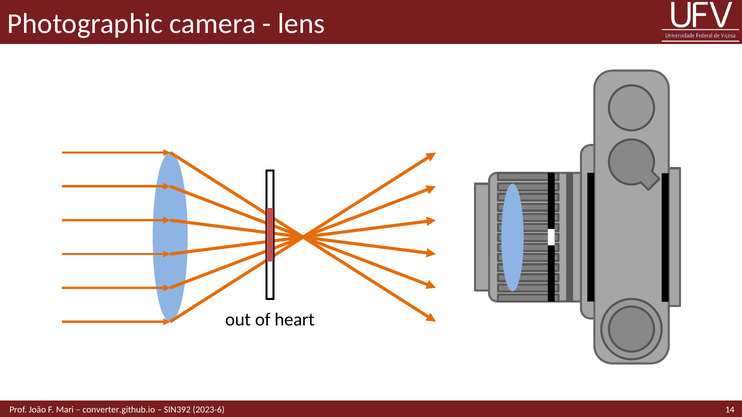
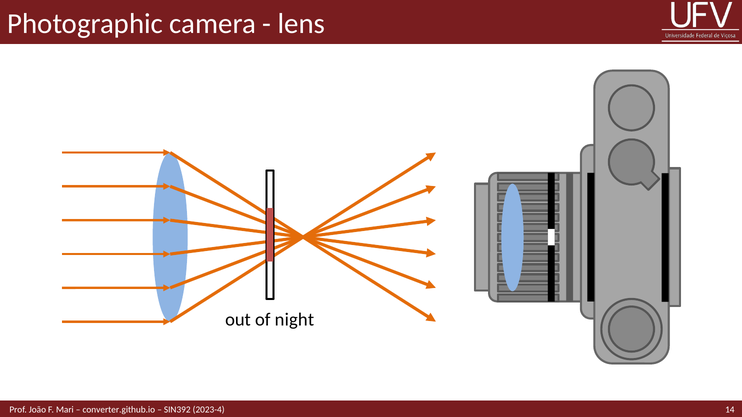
heart: heart -> night (294, 320)
2023-6: 2023-6 -> 2023-4 (209, 410)
